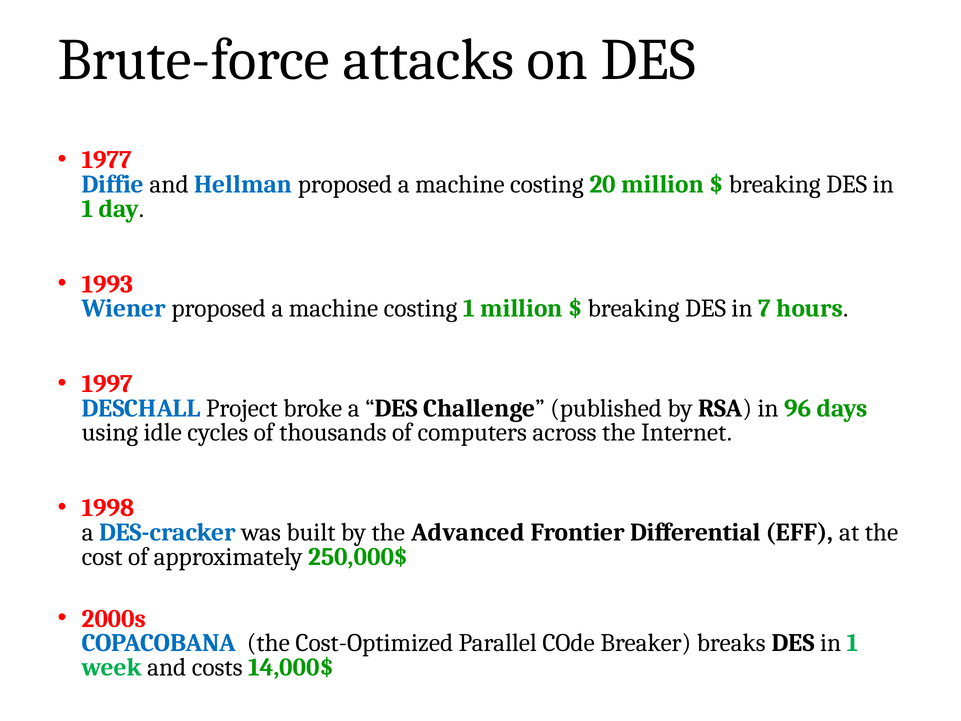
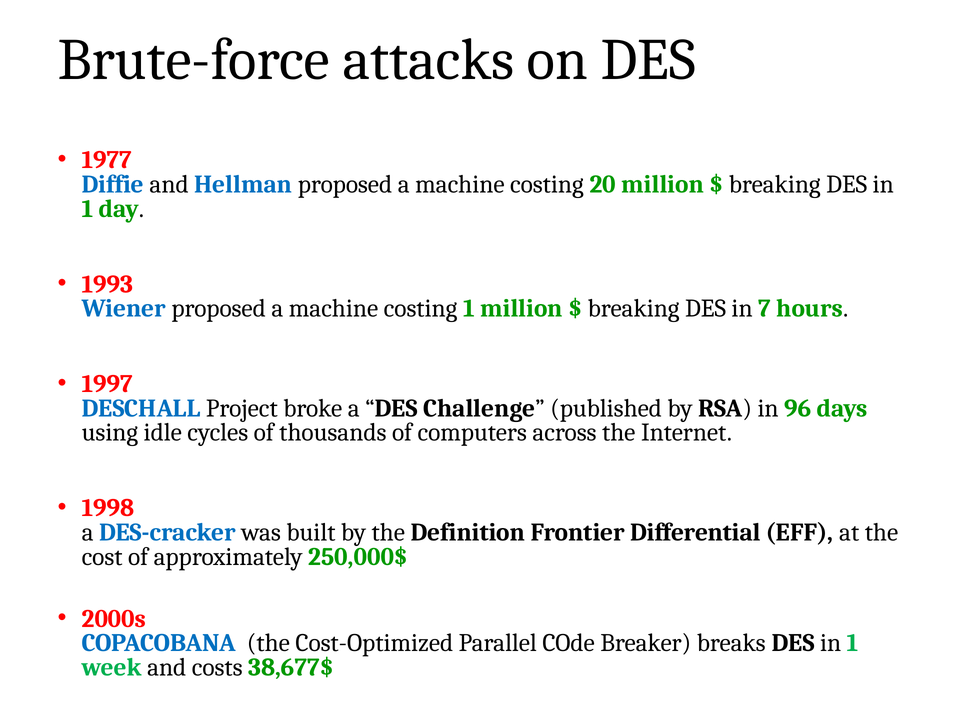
Advanced: Advanced -> Definition (468, 532)
14,000$: 14,000$ -> 38,677$ (291, 667)
